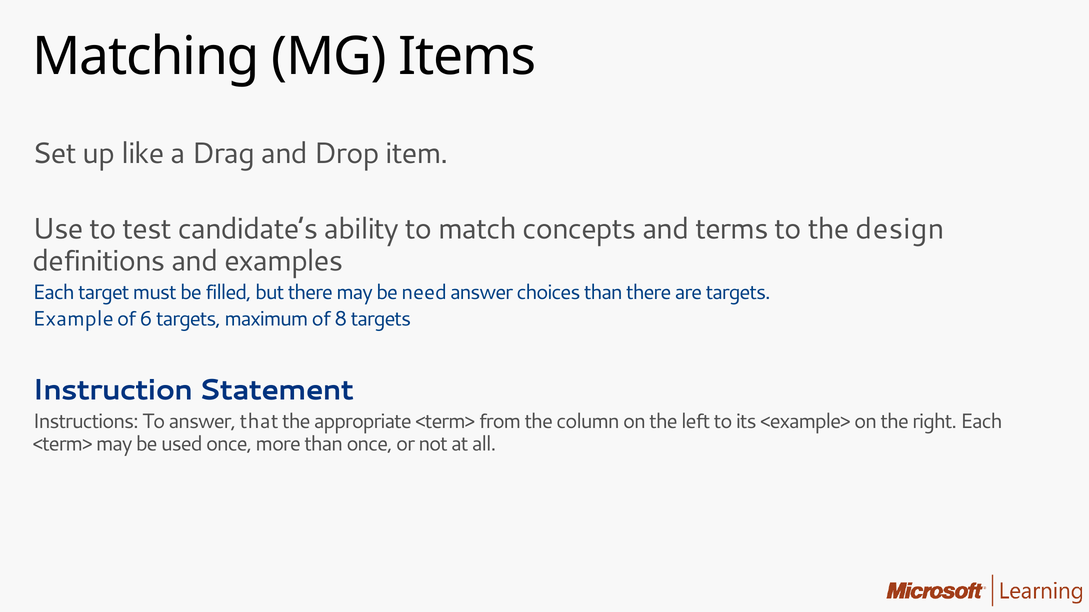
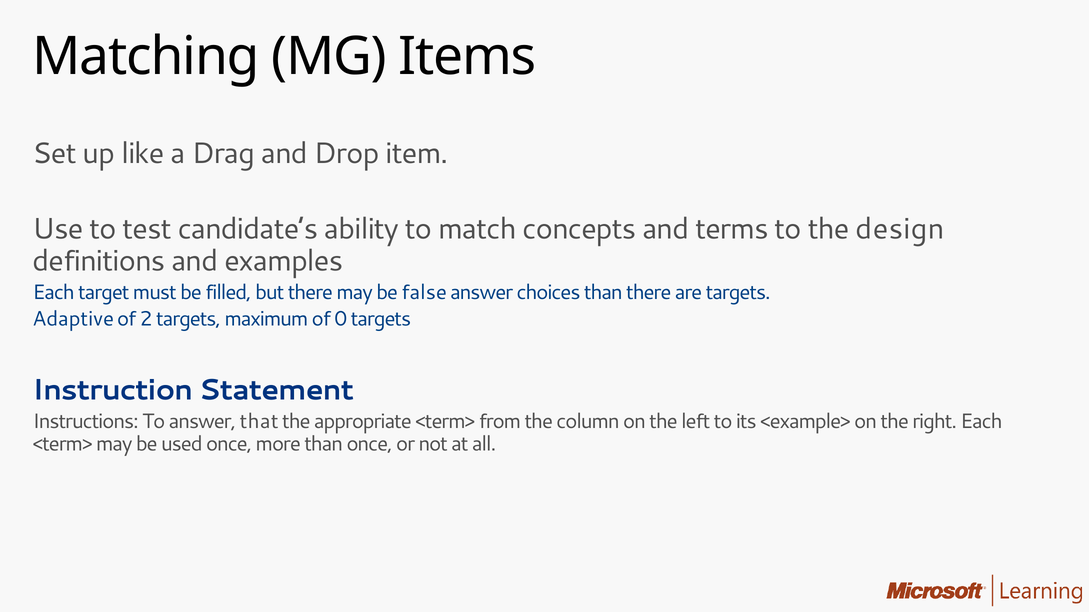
need: need -> false (424, 293)
Example: Example -> Adaptive (73, 319)
6: 6 -> 2 (146, 319)
8: 8 -> 0 (341, 319)
